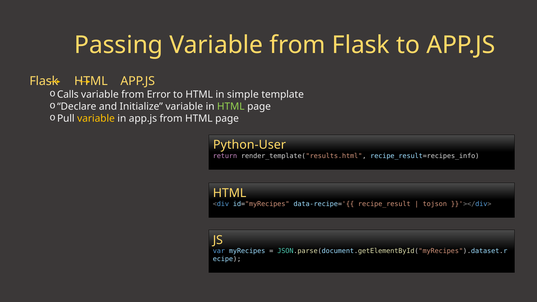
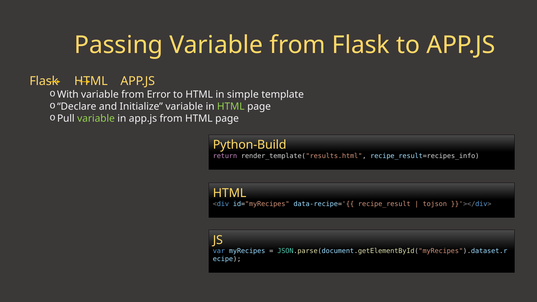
Calls: Calls -> With (68, 95)
variable colour: yellow -> light green (96, 119)
Python-User: Python-User -> Python-Build (250, 145)
